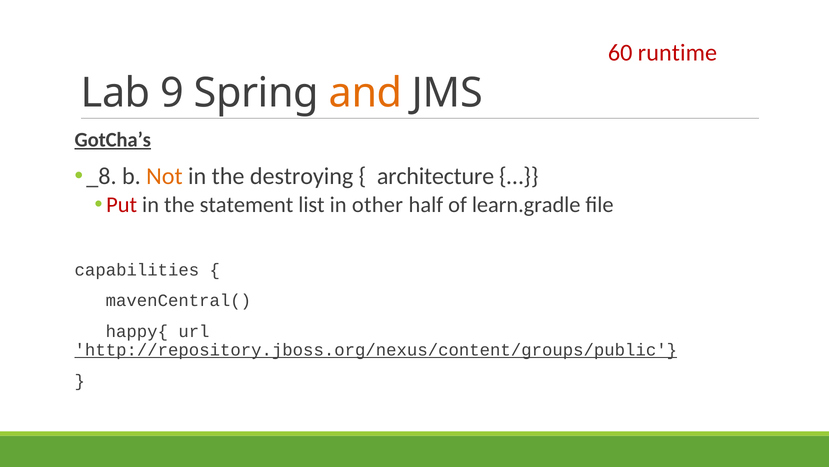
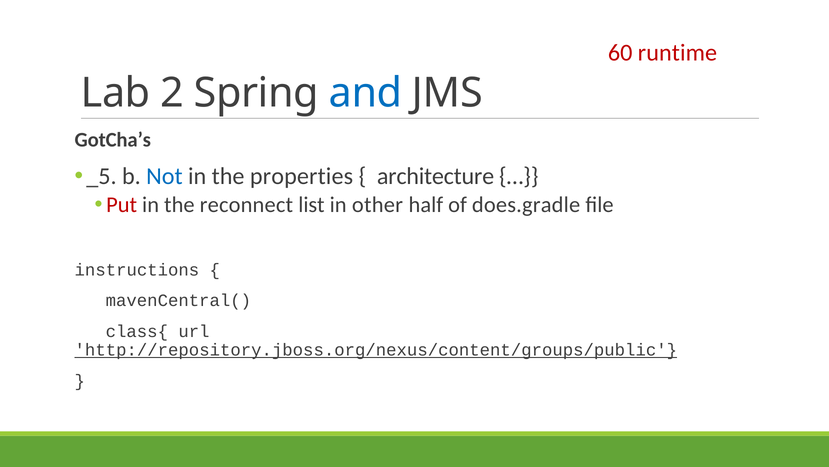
9: 9 -> 2 (172, 93)
and colour: orange -> blue (366, 93)
GotCha’s underline: present -> none (113, 140)
_8: _8 -> _5 (101, 176)
Not colour: orange -> blue (164, 176)
destroying: destroying -> properties (302, 176)
statement: statement -> reconnect (246, 205)
learn.gradle: learn.gradle -> does.gradle (526, 205)
capabilities: capabilities -> instructions (137, 269)
happy{: happy{ -> class{ (137, 331)
